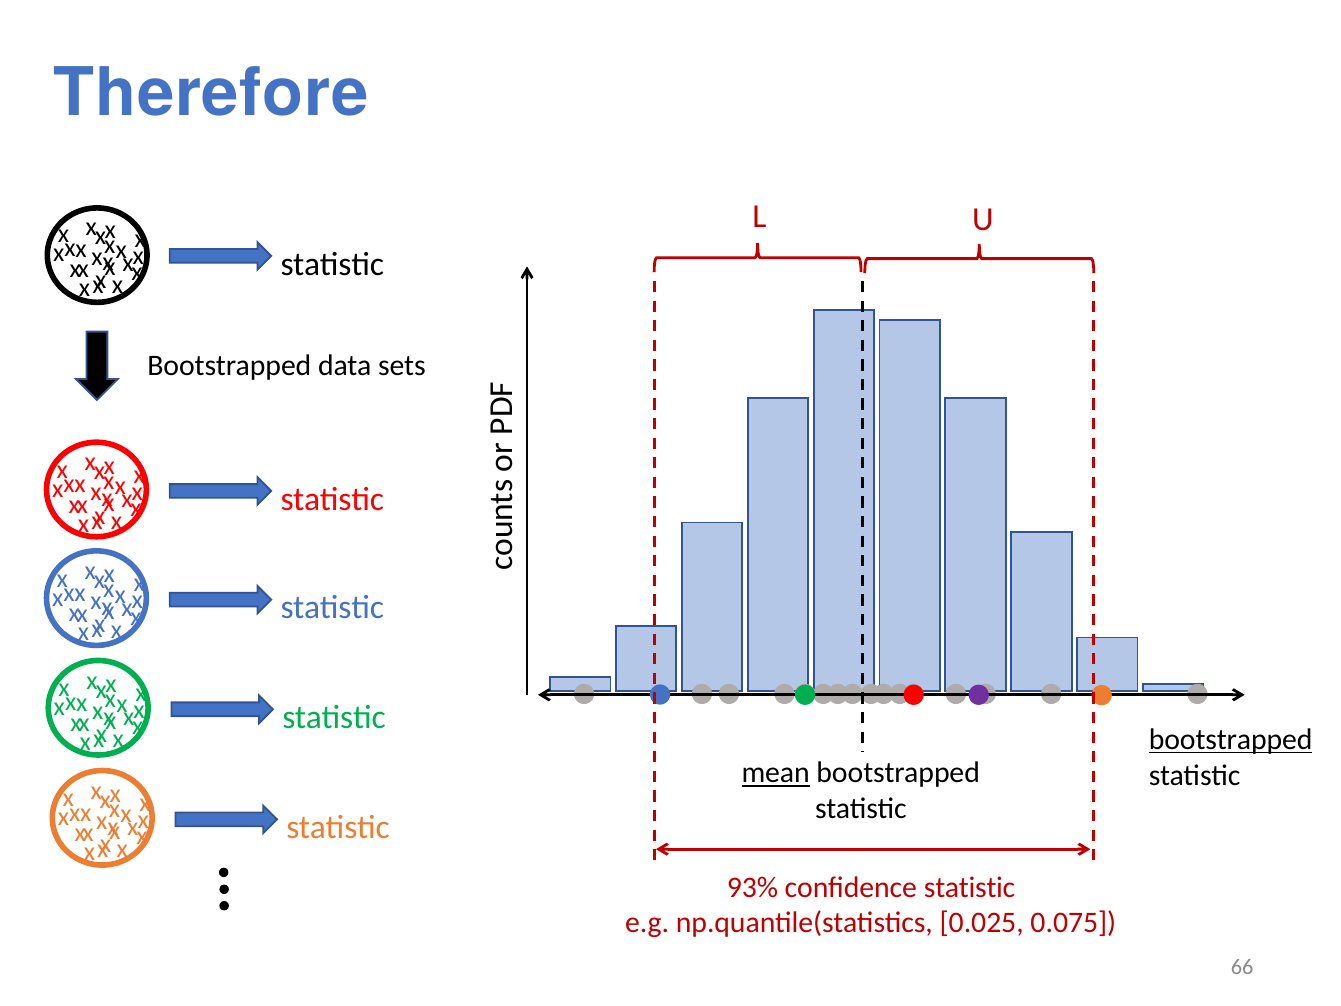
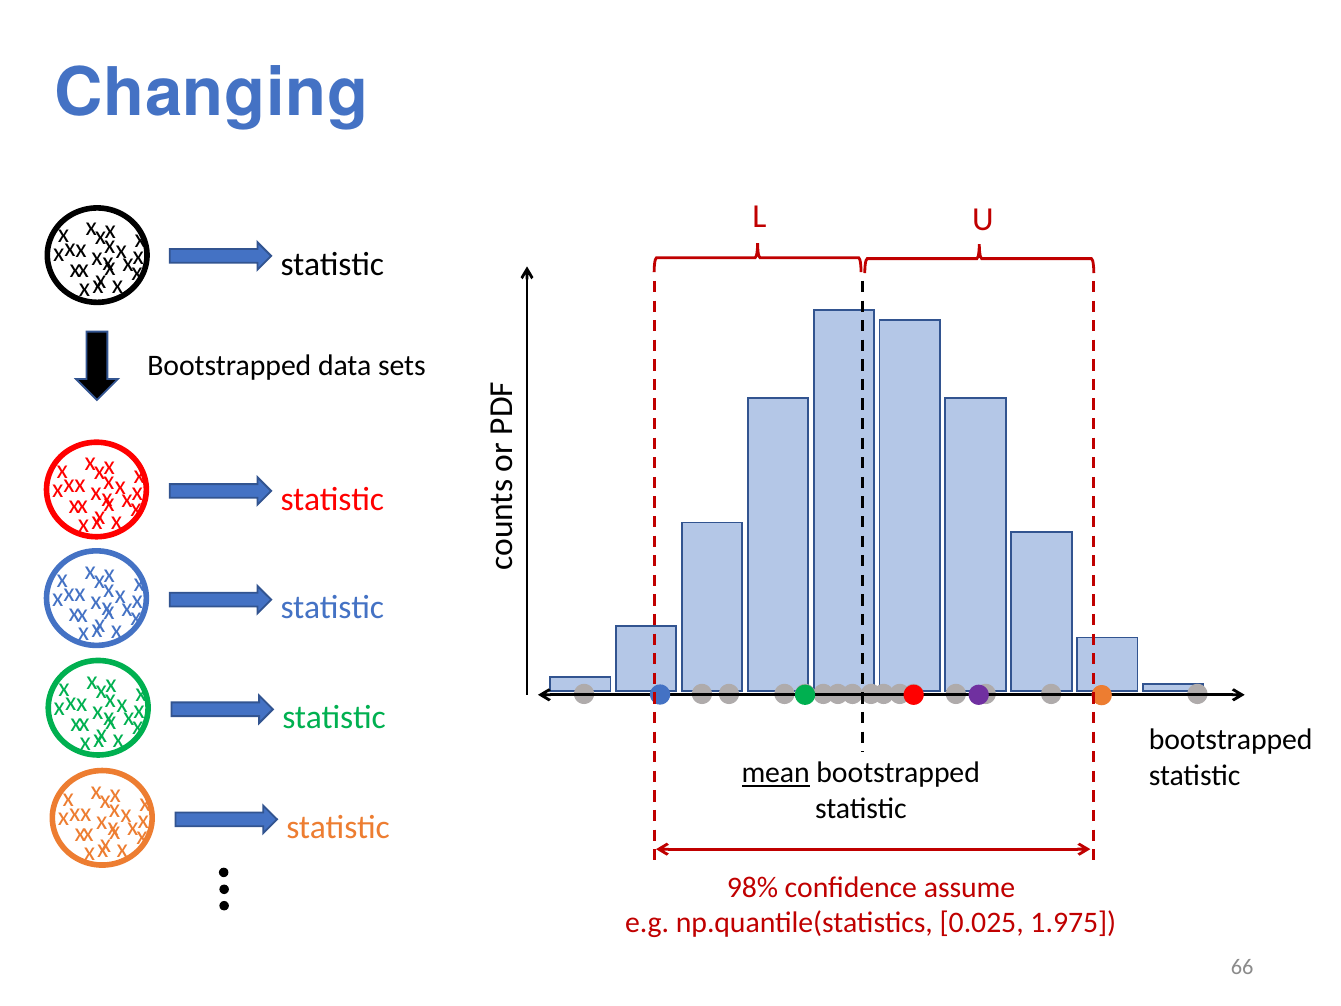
Therefore: Therefore -> Changing (211, 93)
bootstrapped underline: present -> none (1231, 739)
93%: 93% -> 98% (752, 887)
confidence statistic: statistic -> assume (970, 887)
0.075: 0.075 -> 1.975 (1073, 923)
